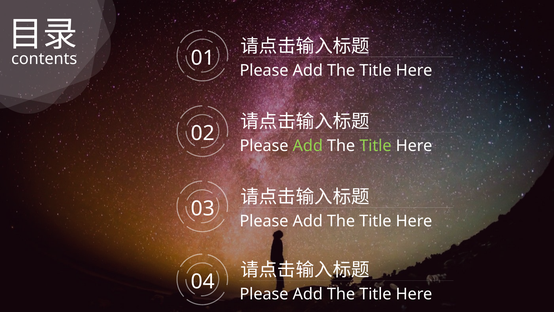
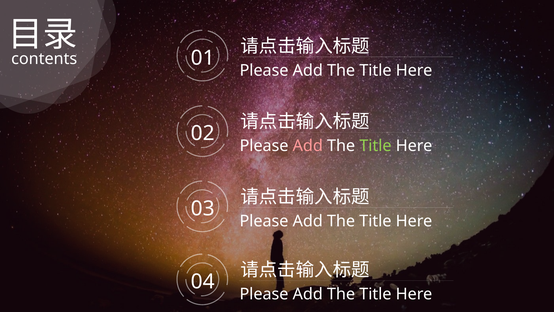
Add colour: light green -> pink (308, 146)
